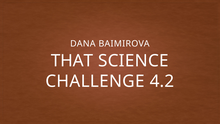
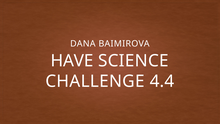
THAT: THAT -> HAVE (72, 61)
4.2: 4.2 -> 4.4 (162, 81)
